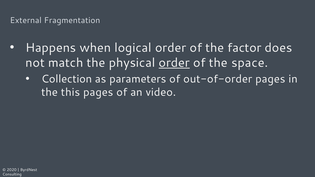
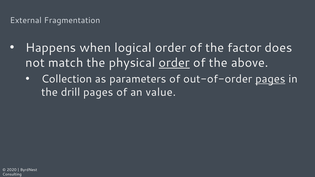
space: space -> above (250, 63)
pages underline: none -> present (270, 79)
this: this -> drill (71, 92)
video: video -> value (161, 92)
